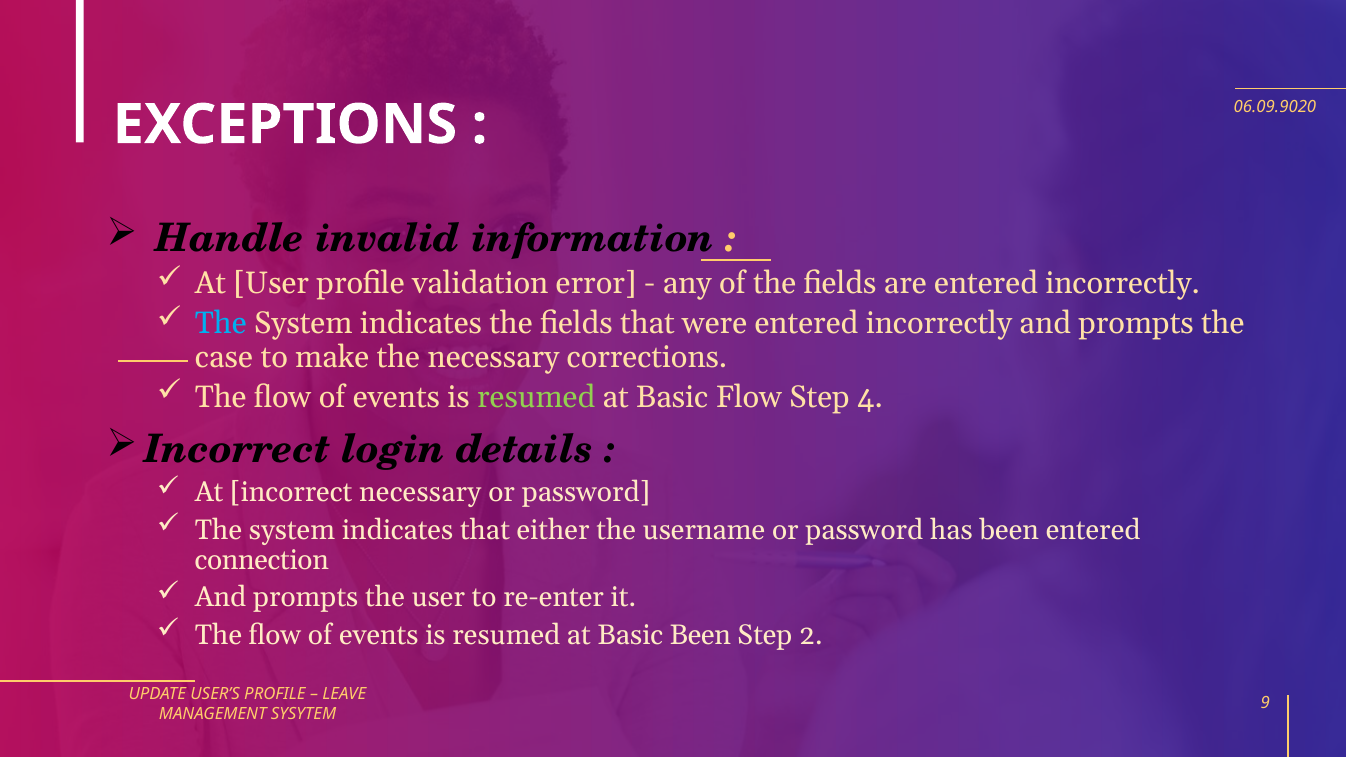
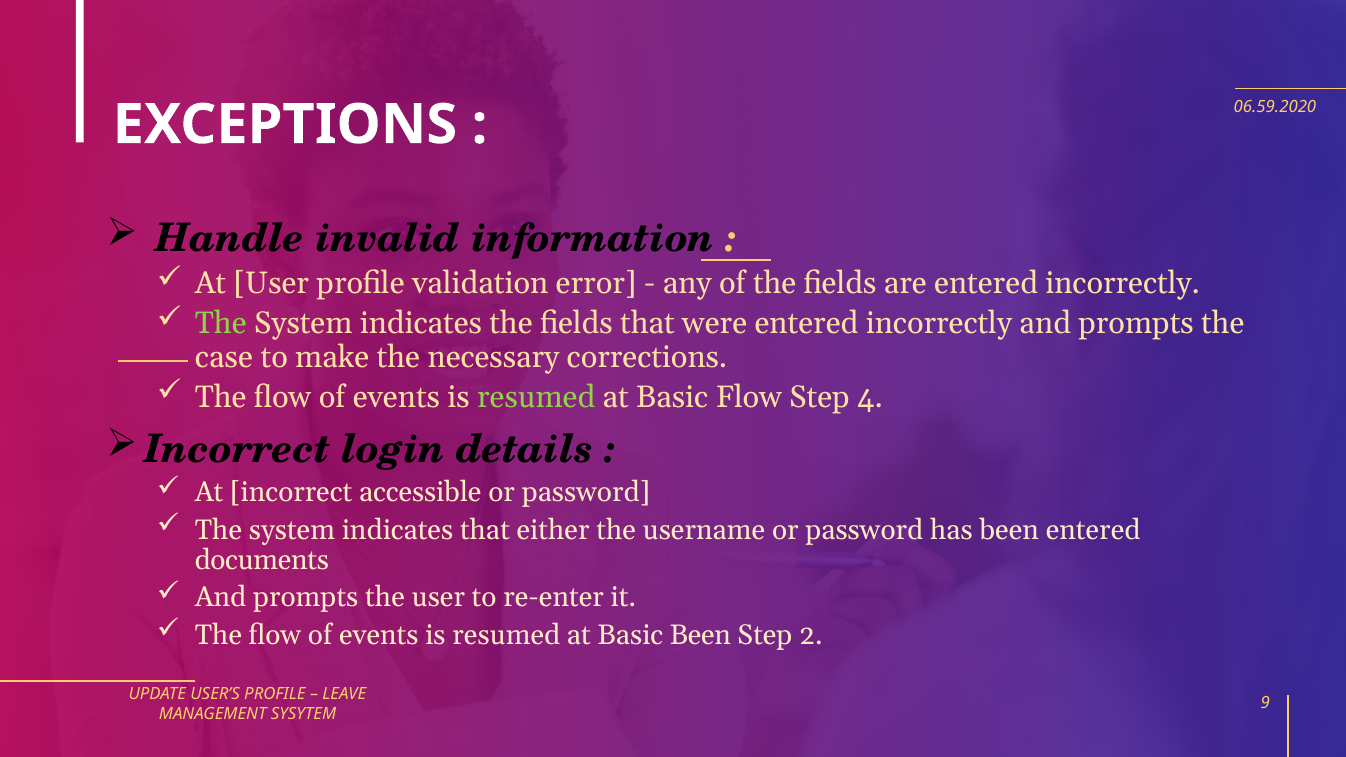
06.09.9020: 06.09.9020 -> 06.59.2020 (1275, 106)
The colour: light blue -> light green (221, 324)
incorrect necessary: necessary -> accessible (420, 493)
connection: connection -> documents (262, 560)
